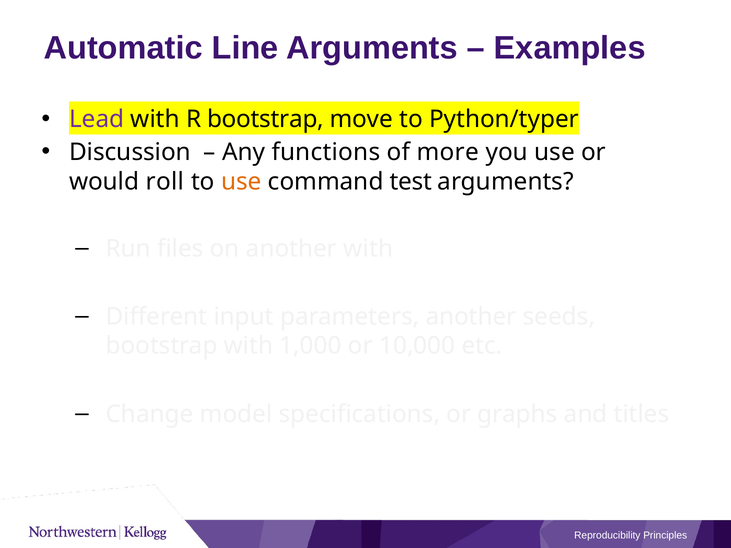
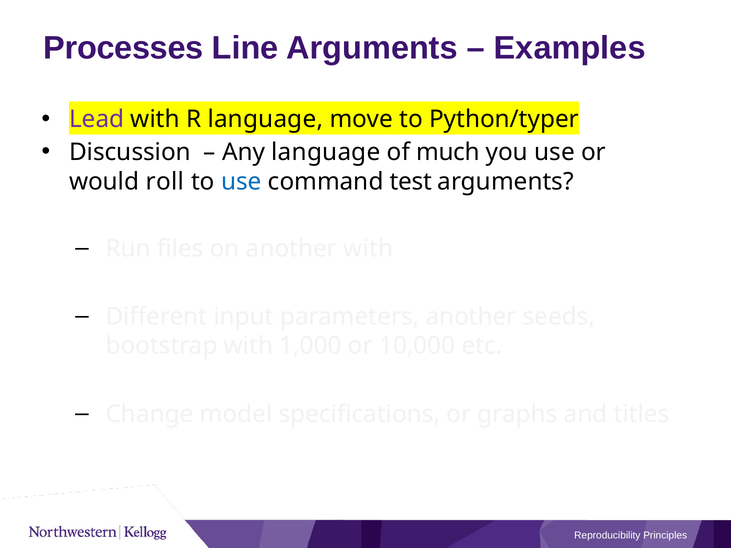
Automatic: Automatic -> Processes (123, 48)
R bootstrap: bootstrap -> language (265, 119)
Any functions: functions -> language (326, 152)
more: more -> much (448, 152)
use colour: orange -> blue (241, 182)
